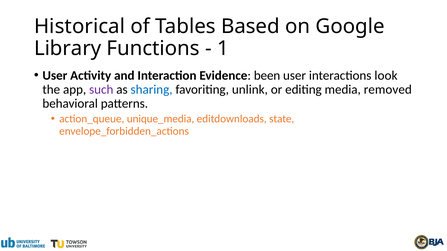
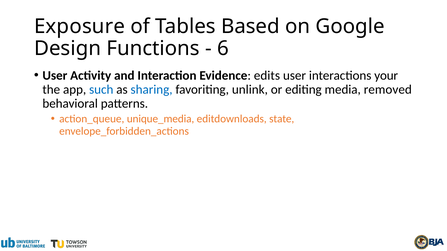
Historical: Historical -> Exposure (80, 26)
Library: Library -> Design (68, 49)
1: 1 -> 6 (223, 49)
been: been -> edits (267, 76)
look: look -> your (386, 76)
such colour: purple -> blue (101, 90)
